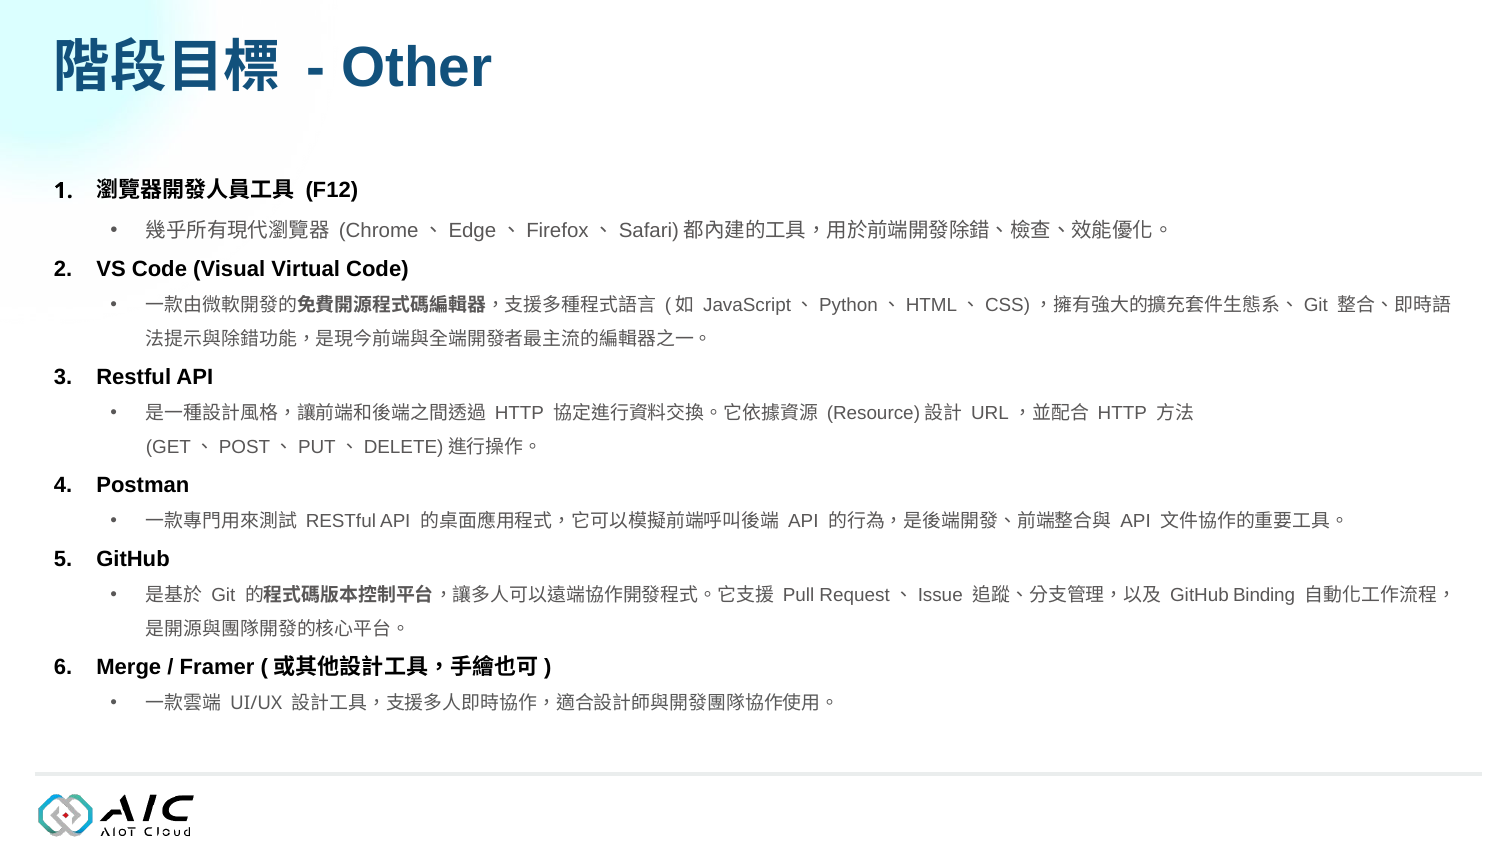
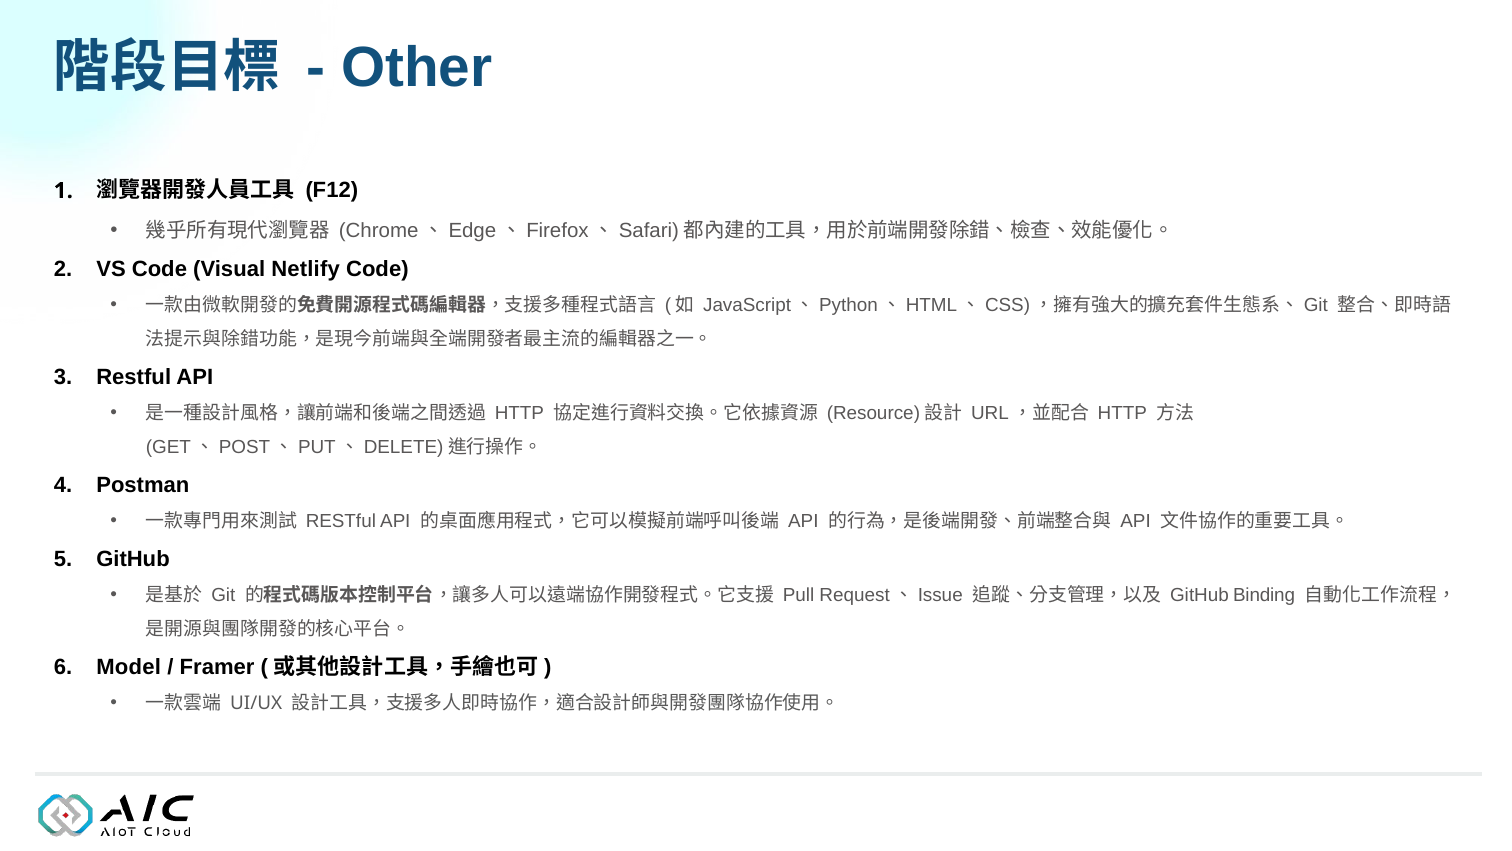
Virtual: Virtual -> Netlify (306, 269)
Merge: Merge -> Model (129, 667)
